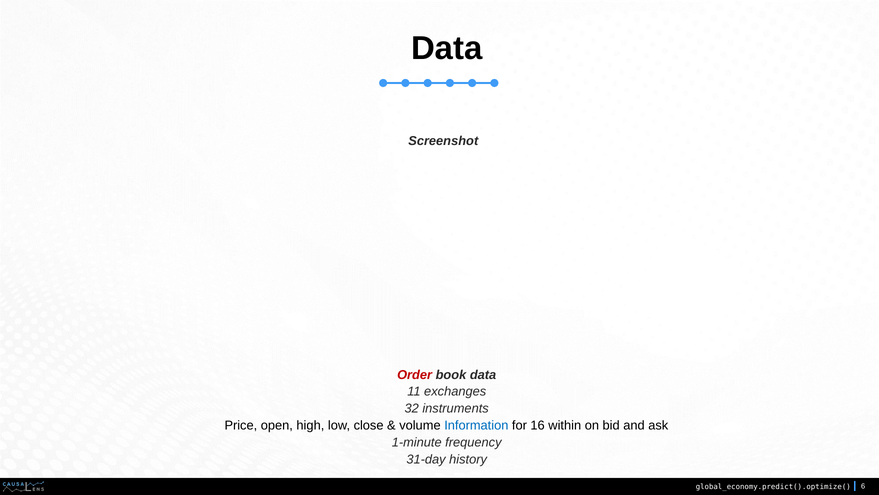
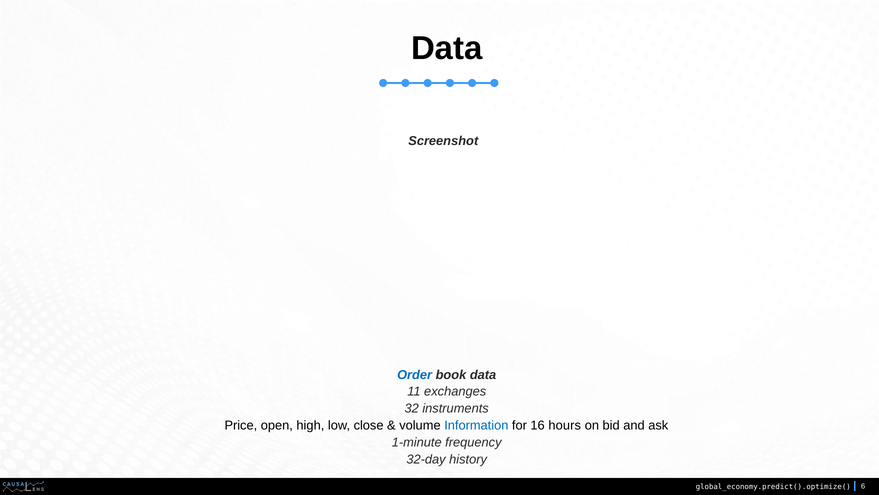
Order colour: red -> blue (415, 374)
within: within -> hours (565, 425)
31-day: 31-day -> 32-day (426, 459)
